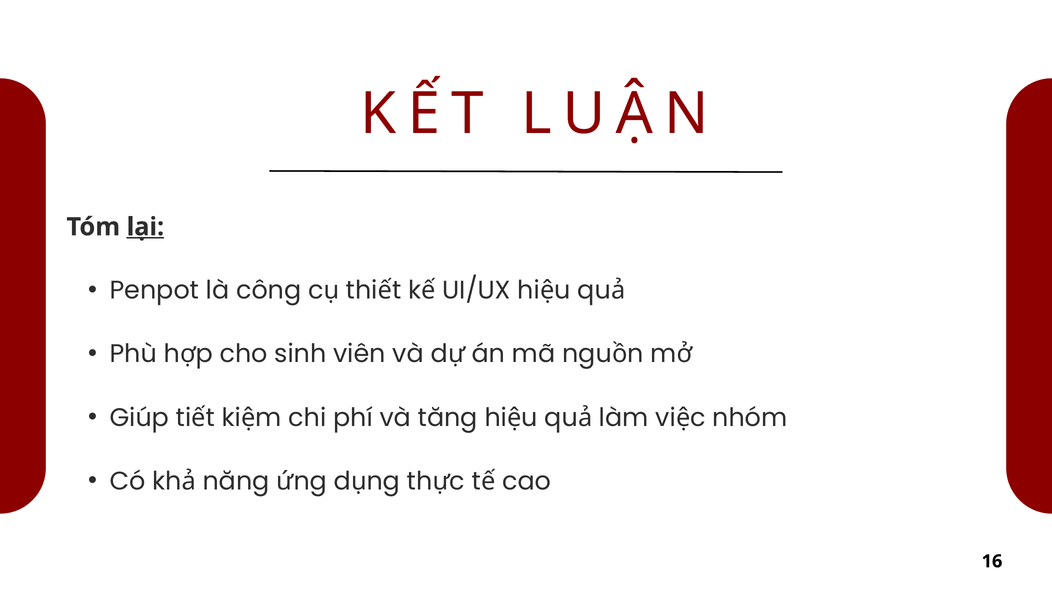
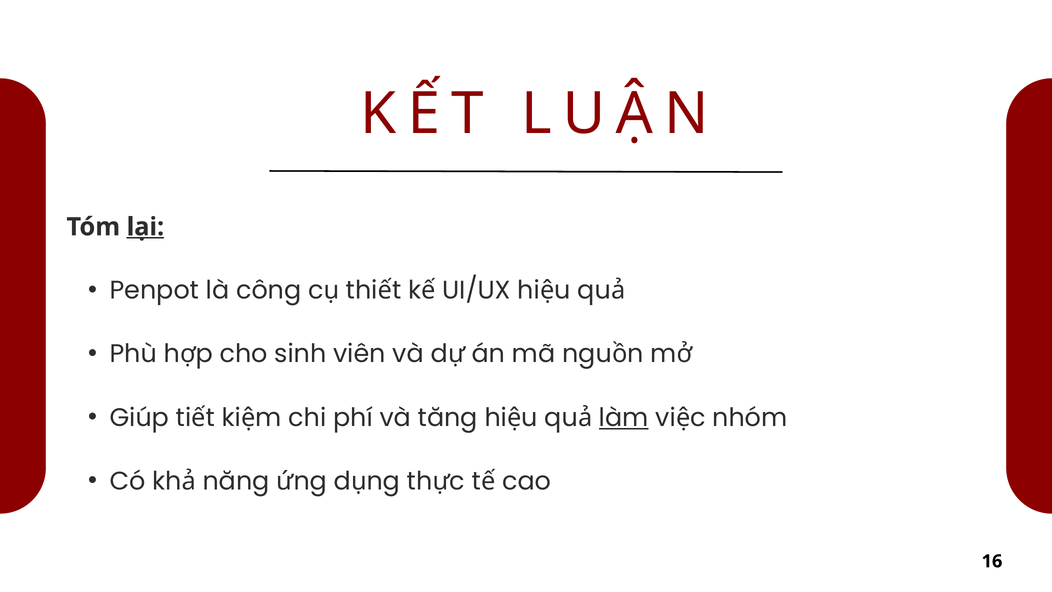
làm underline: none -> present (624, 418)
